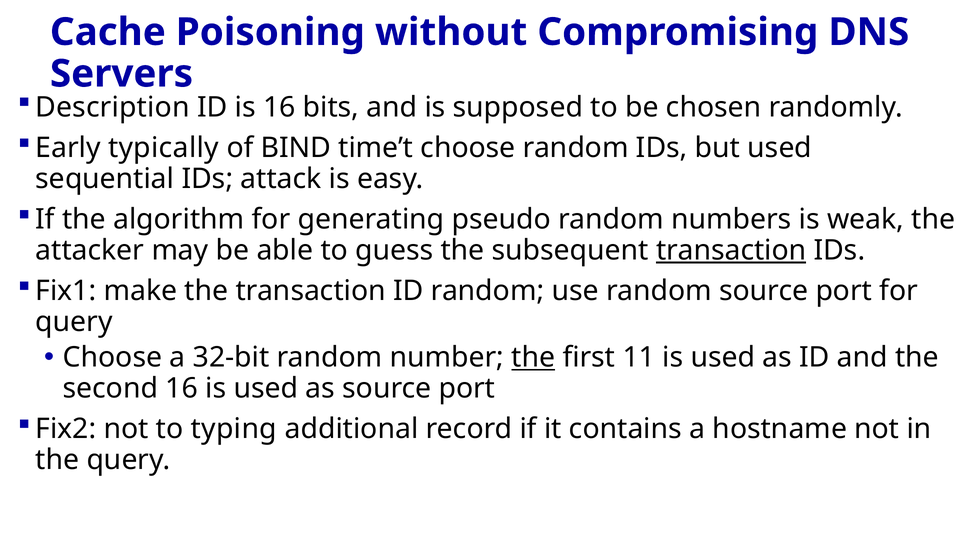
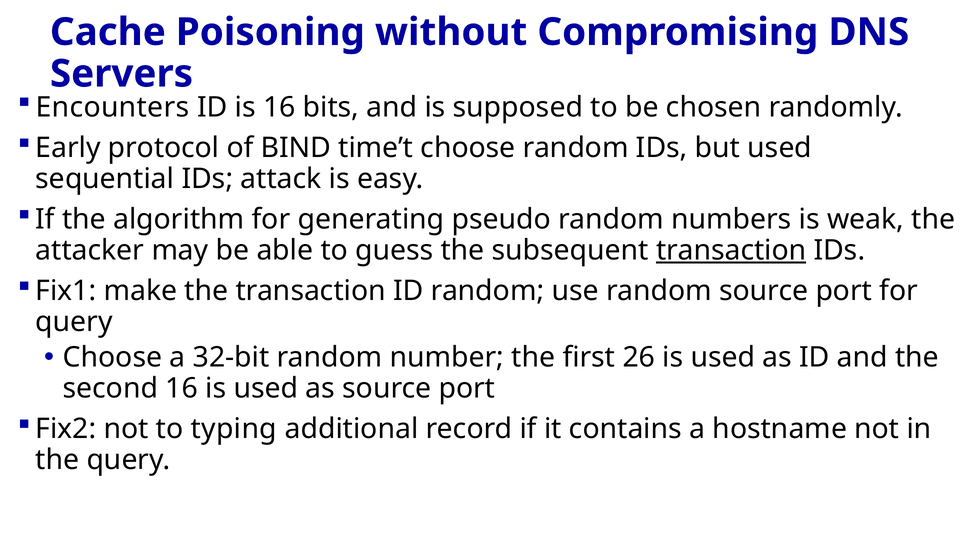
Description: Description -> Encounters (112, 107)
typically: typically -> protocol (164, 148)
the underline: present -> none (533, 357)
11: 11 -> 26 (639, 357)
